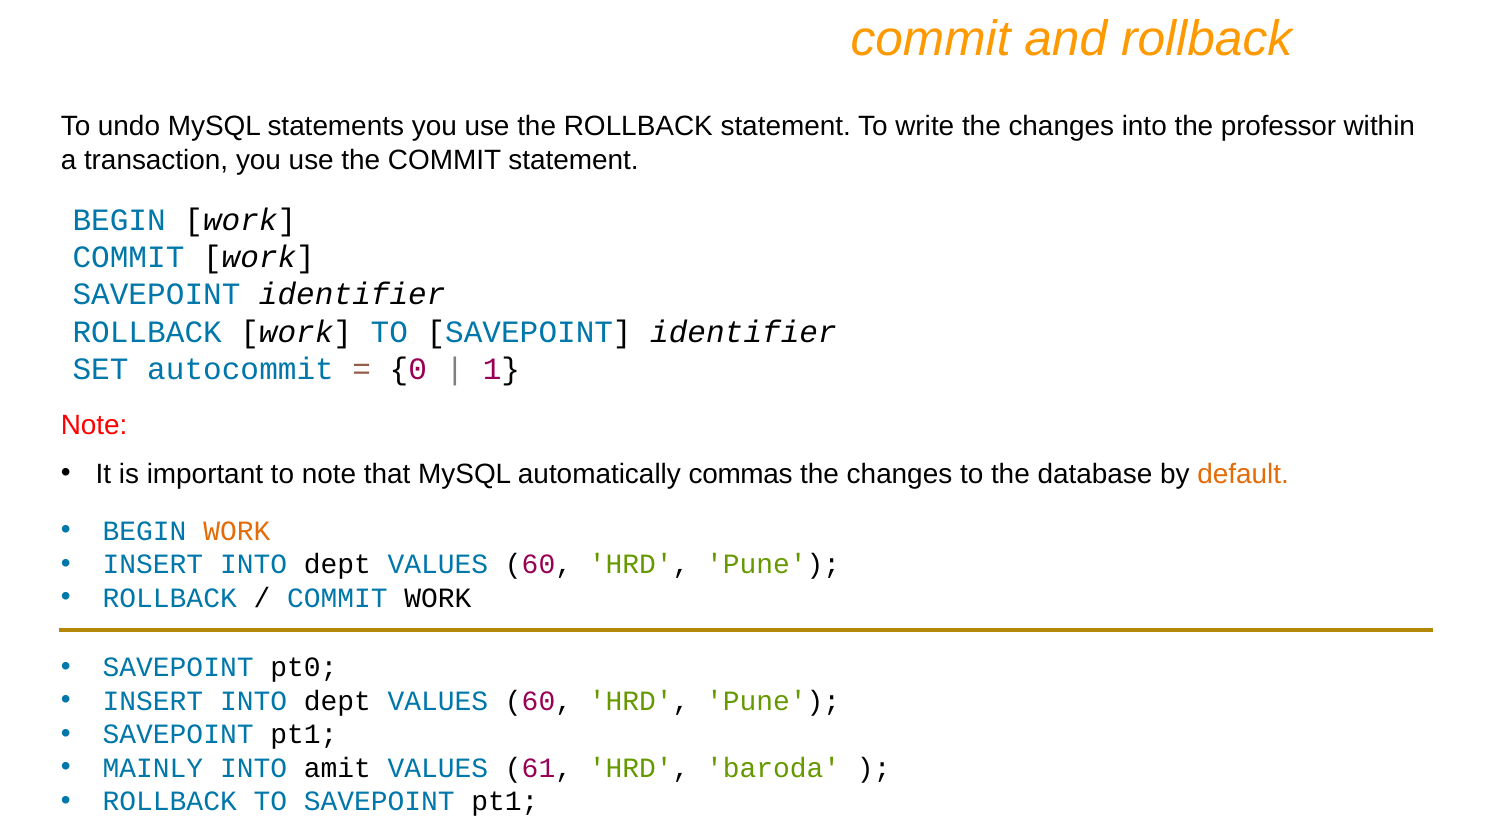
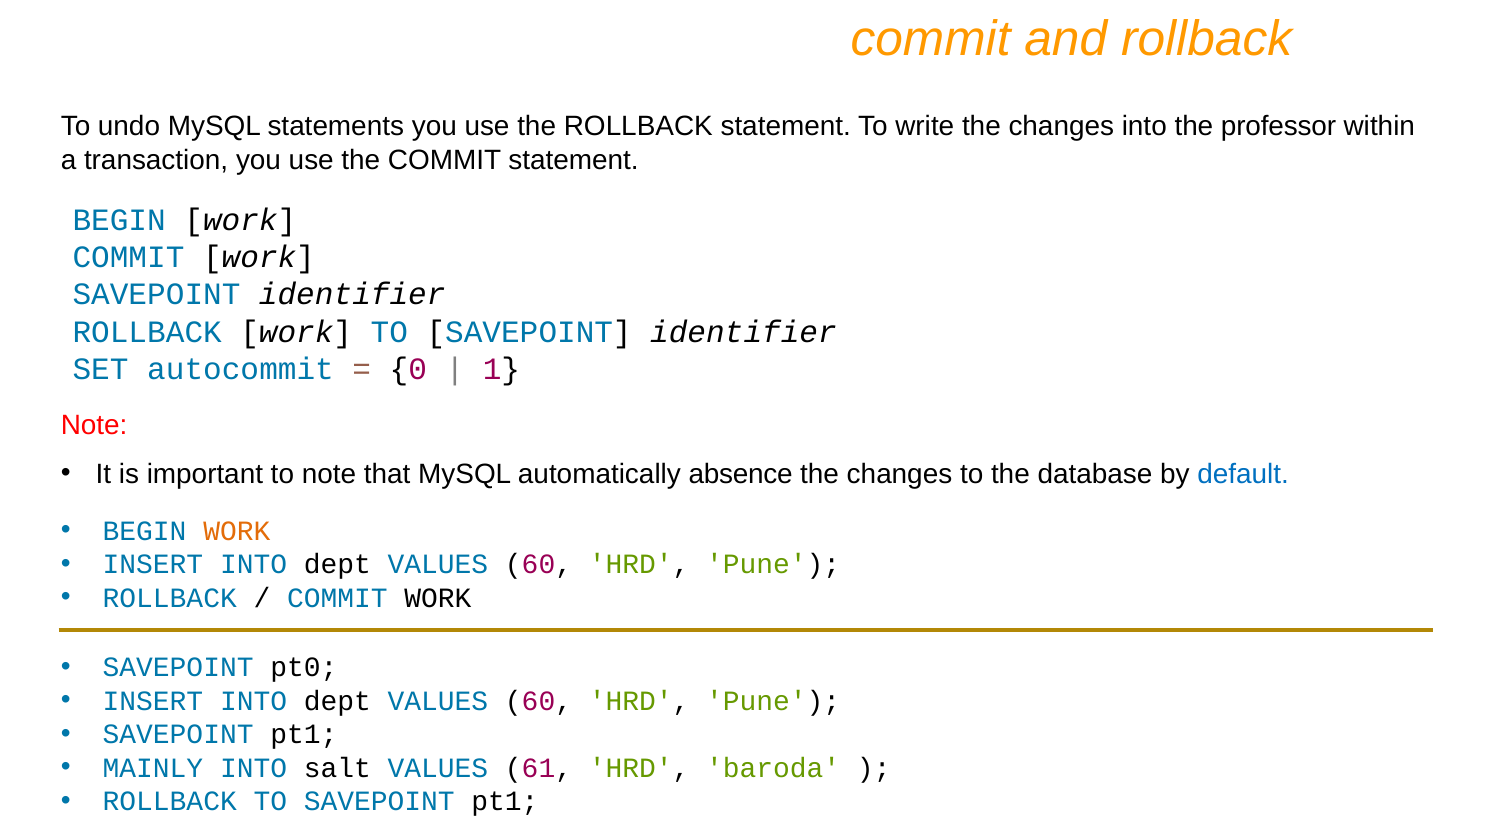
commas: commas -> absence (741, 474)
default colour: orange -> blue (1243, 474)
amit: amit -> salt (337, 768)
